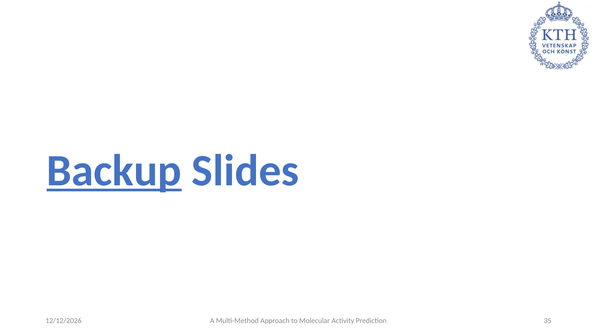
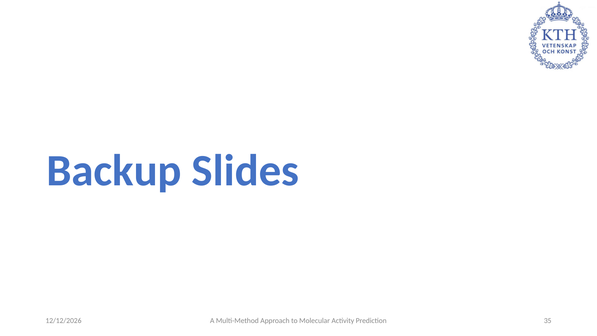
Backup underline: present -> none (114, 171)
